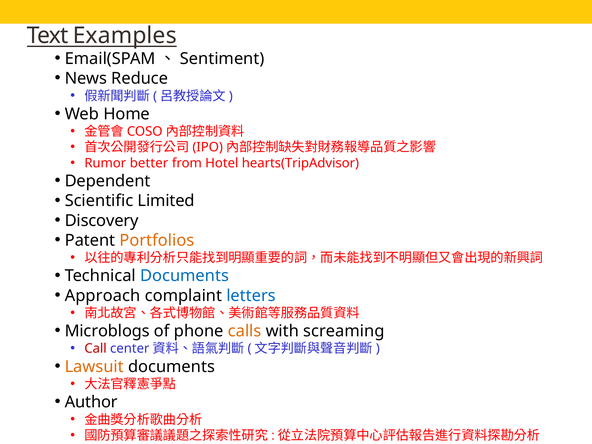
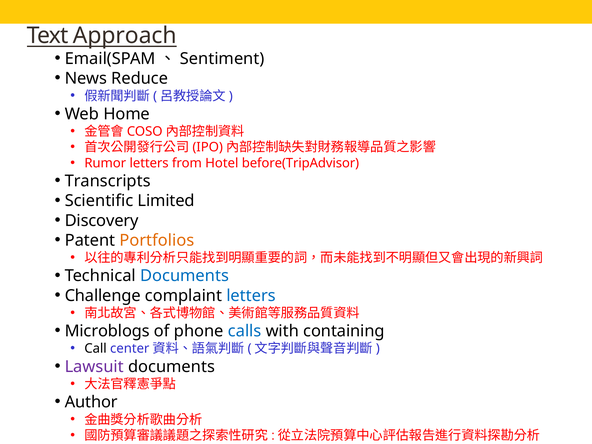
Examples: Examples -> Approach (125, 36)
Rumor better: better -> letters (149, 163)
hearts(TripAdvisor: hearts(TripAdvisor -> before(TripAdvisor (300, 163)
Dependent: Dependent -> Transcripts (108, 181)
Approach: Approach -> Challenge (103, 296)
calls colour: orange -> blue (245, 331)
screaming: screaming -> containing (344, 331)
Call colour: red -> black (96, 349)
Lawsuit colour: orange -> purple (94, 367)
